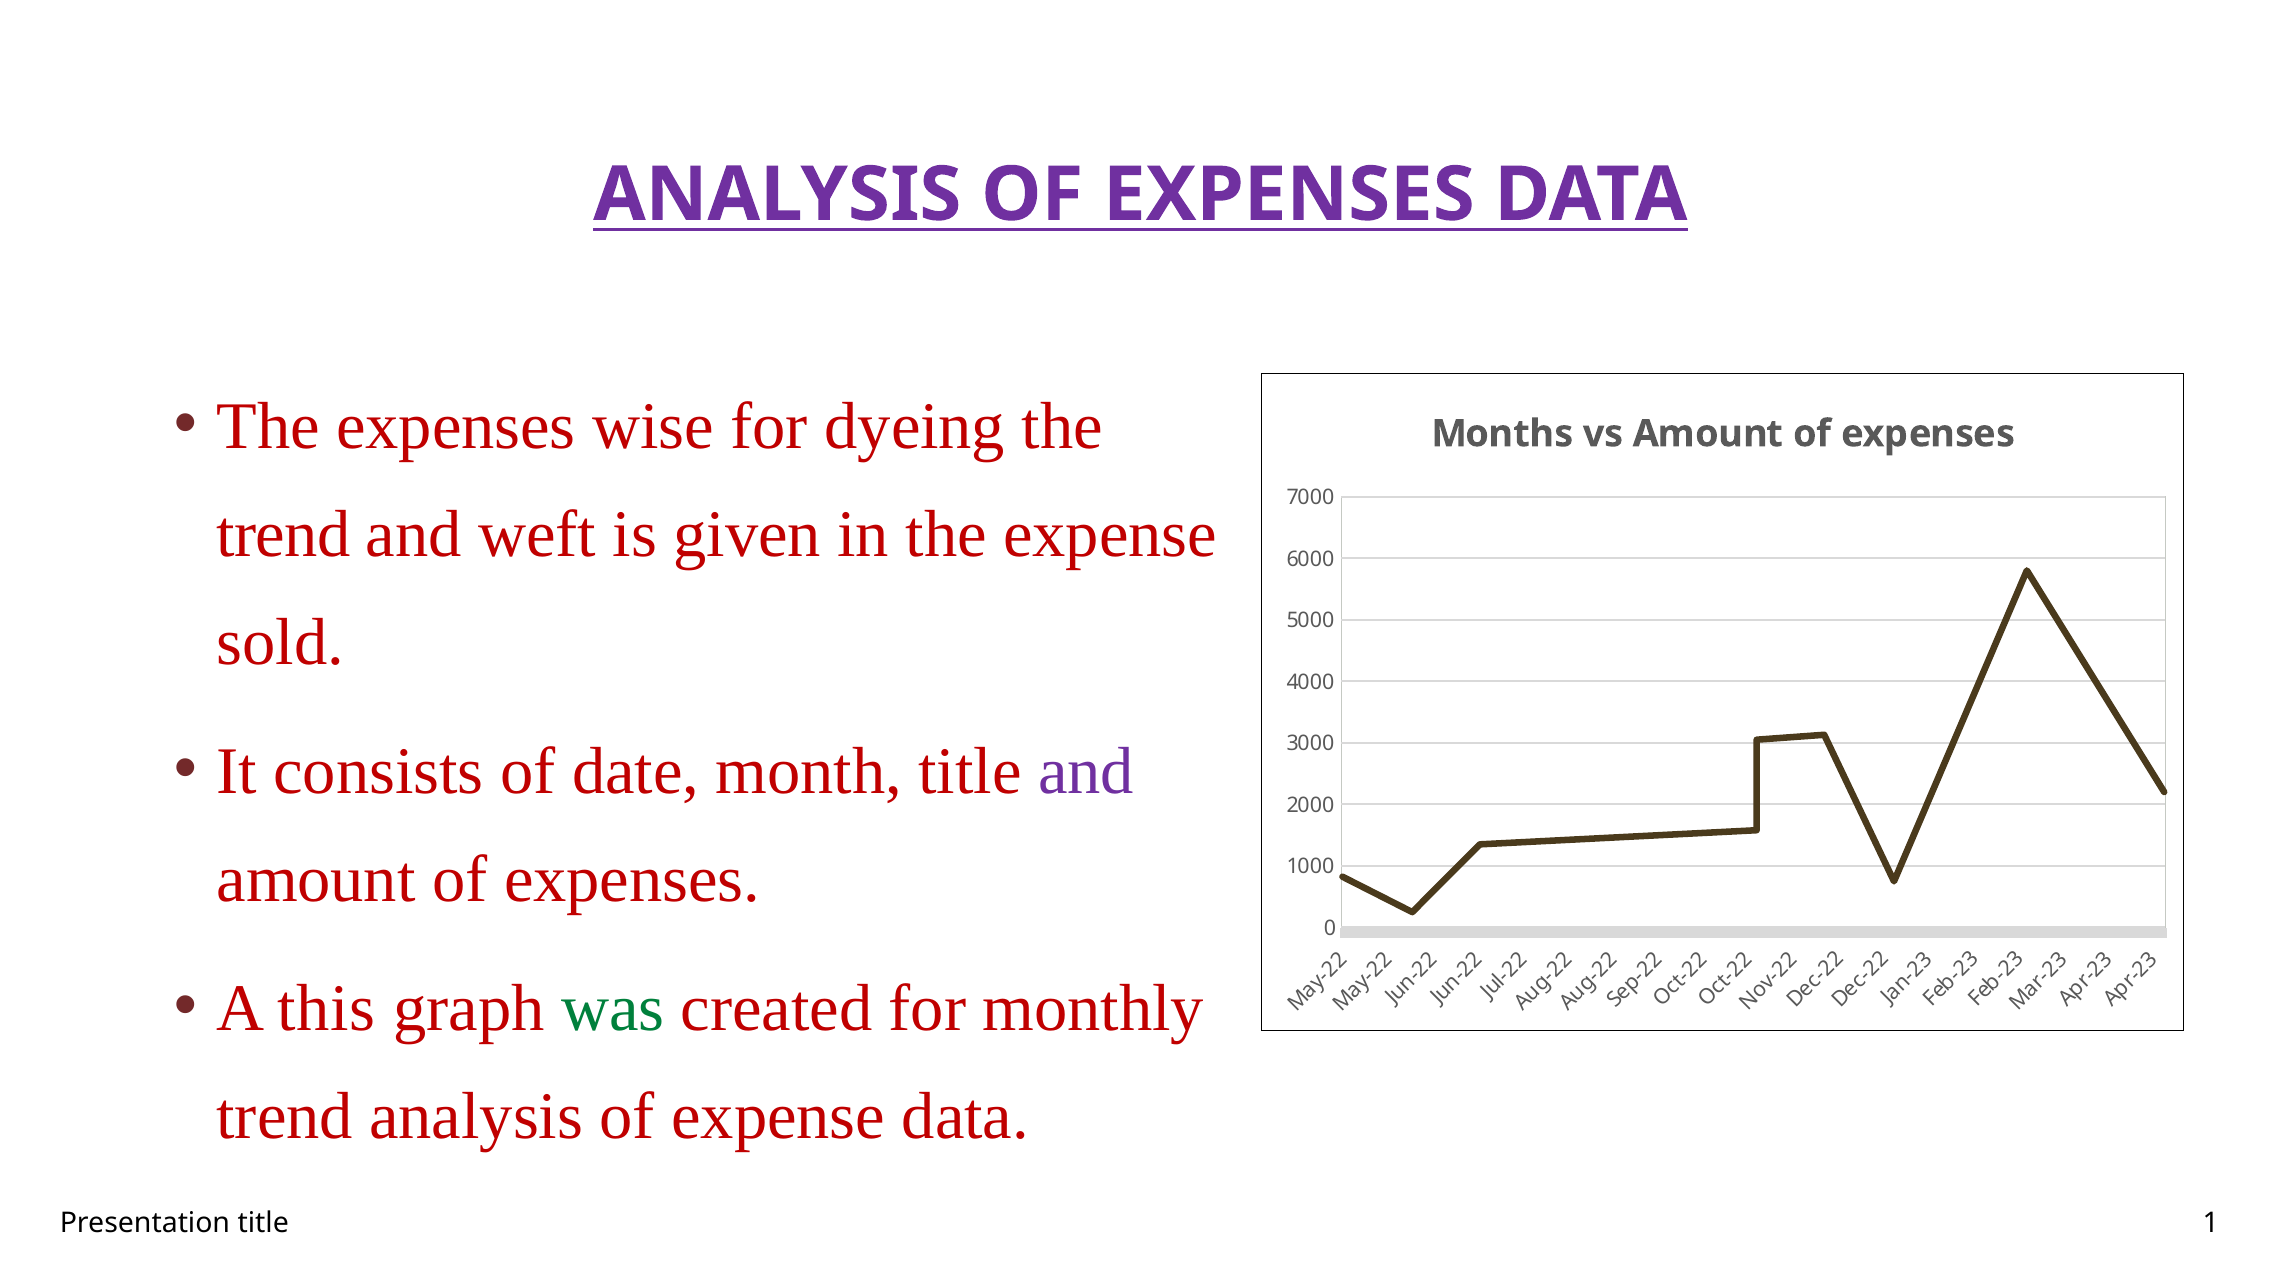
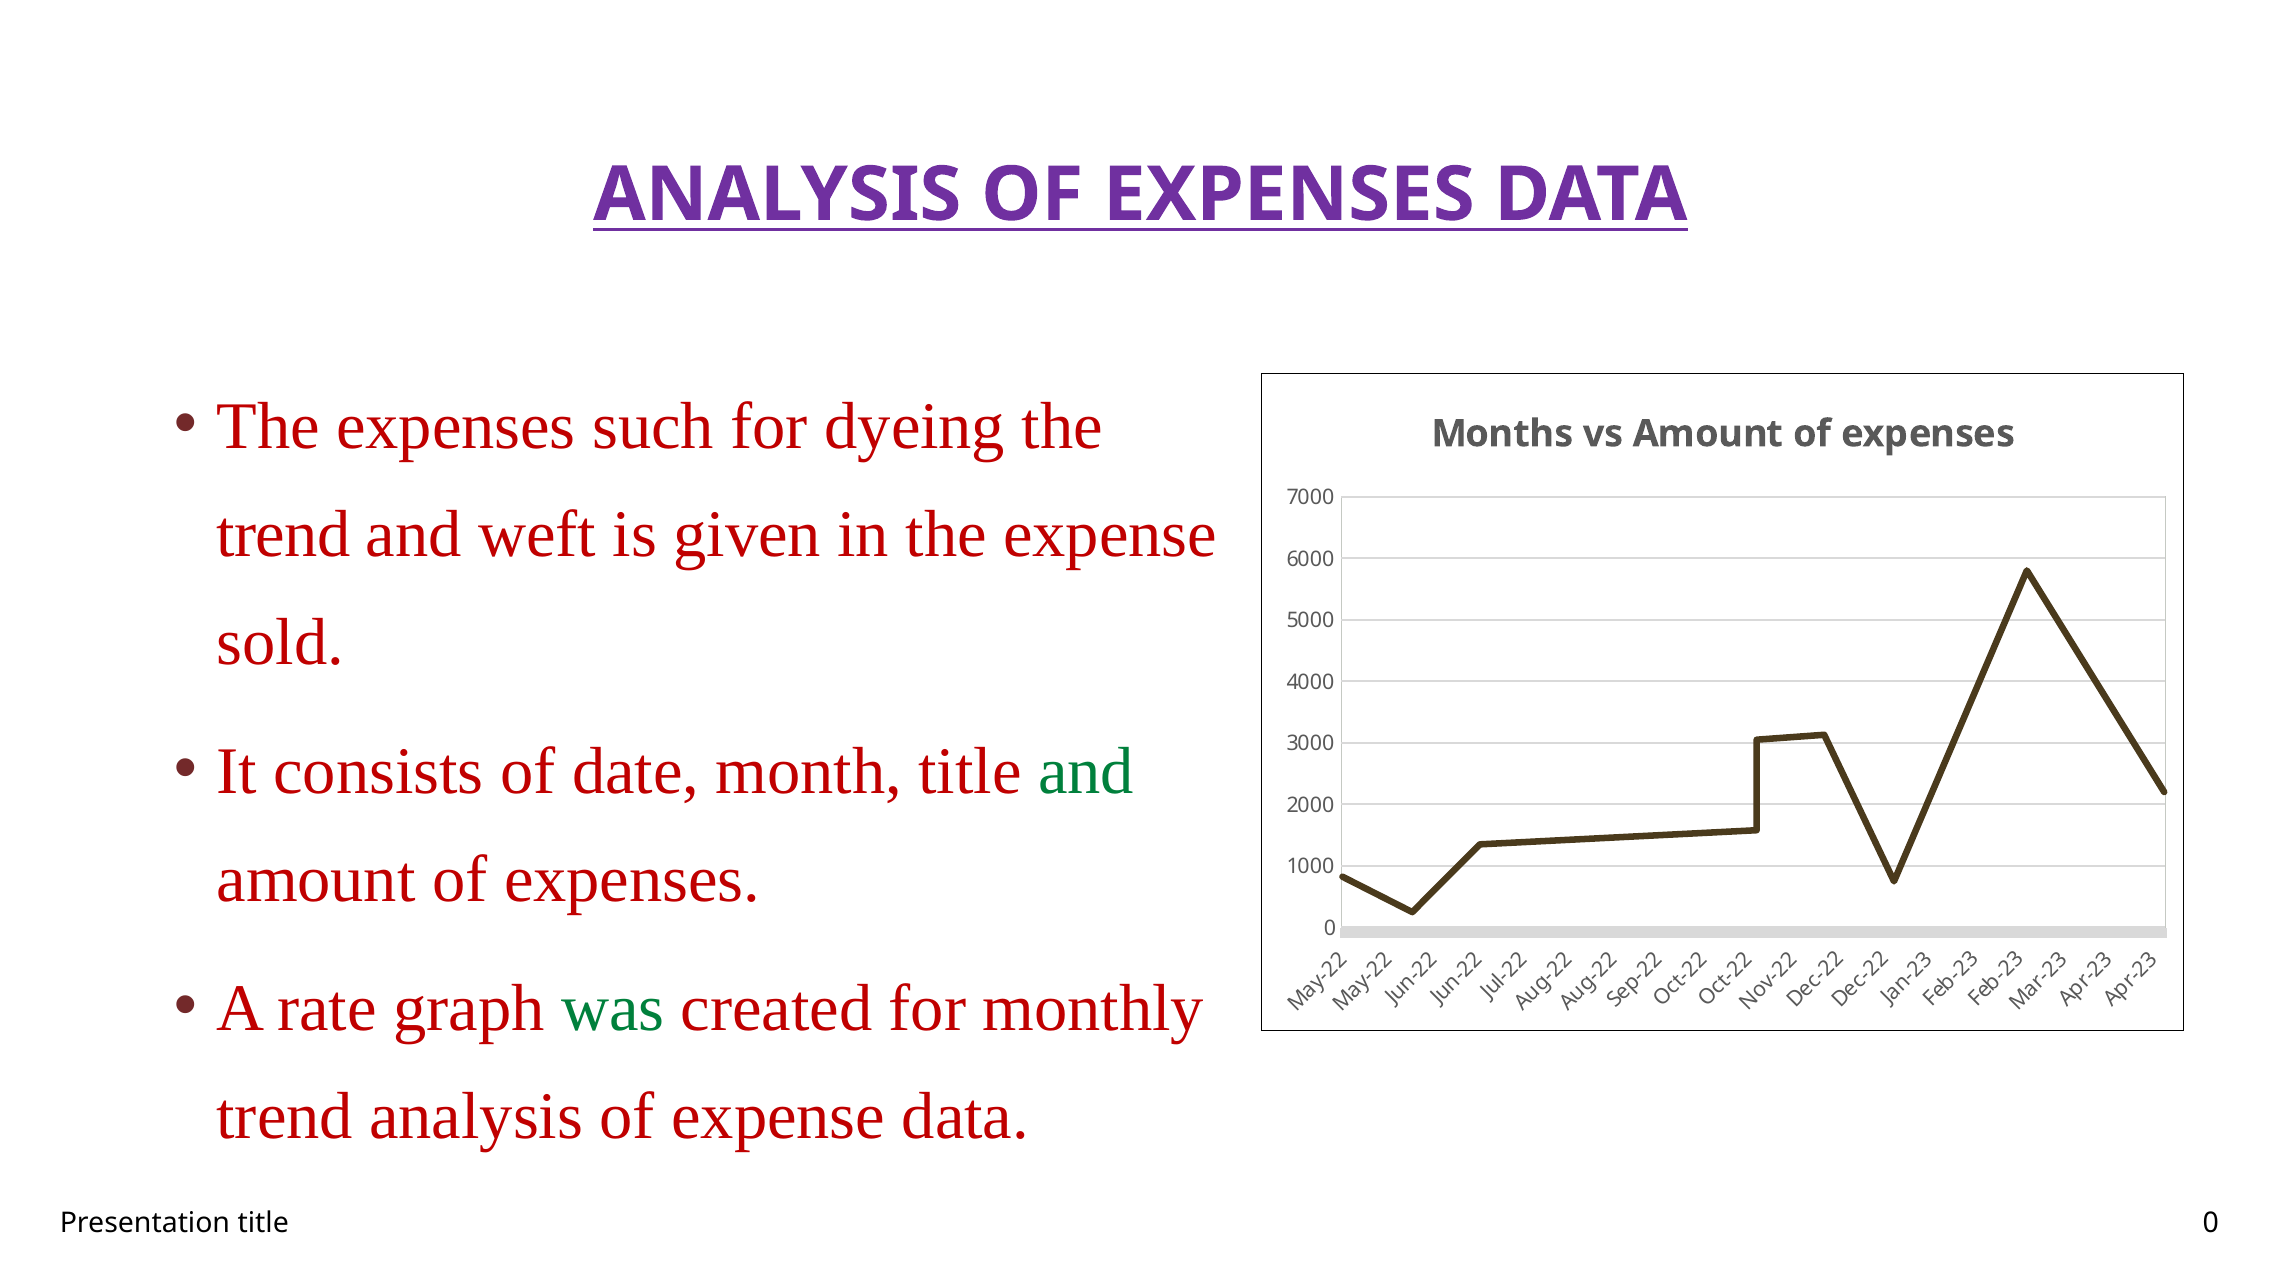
wise: wise -> such (653, 426)
and colour: purple -> green (1086, 771)
this: this -> rate (327, 1008)
title 1: 1 -> 0 (2211, 1223)
